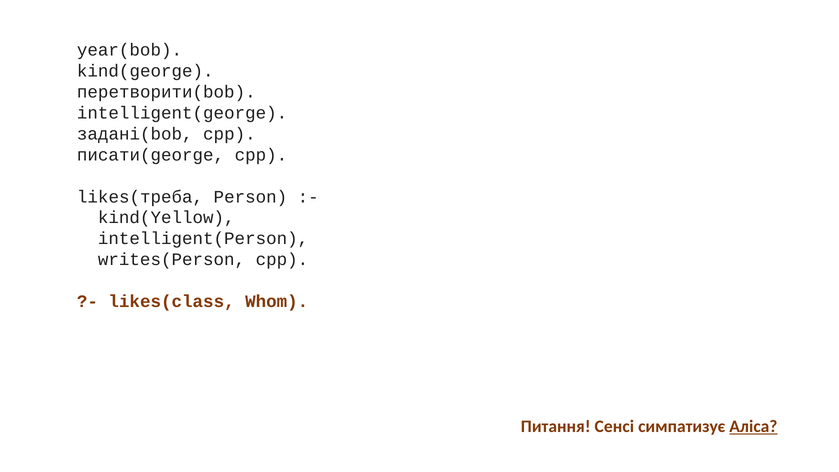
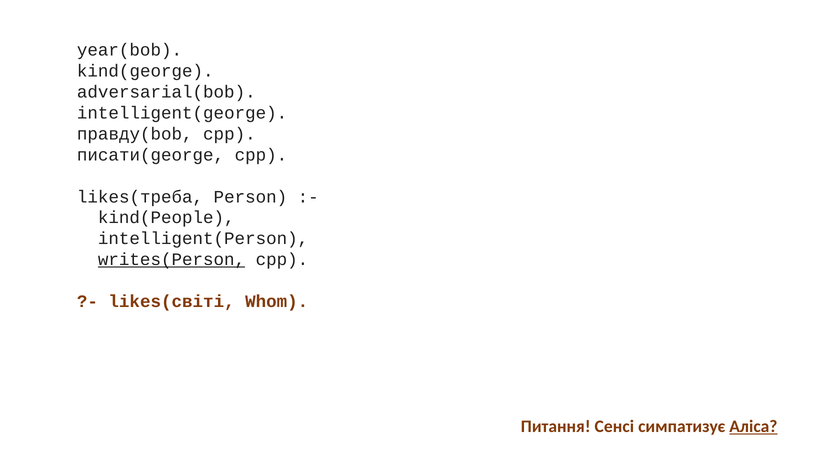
перетворити(bob: перетворити(bob -> adversarial(bob (166, 92)
задані(bob: задані(bob -> правду(bob (135, 134)
kind(Yellow: kind(Yellow -> kind(People (166, 218)
writes(Person underline: none -> present (172, 260)
likes(class: likes(class -> likes(світі (172, 302)
